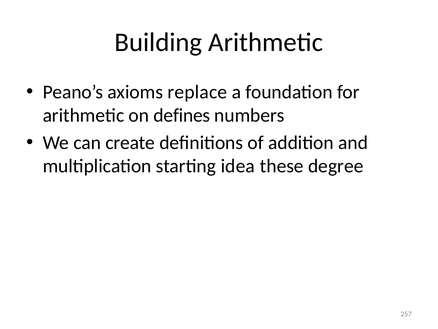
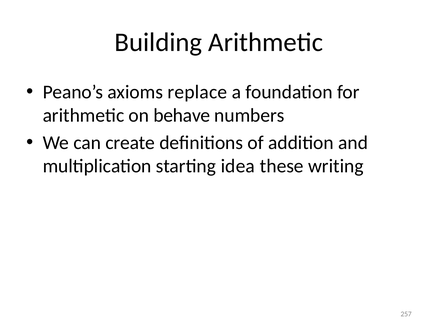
defines: defines -> behave (182, 115)
degree: degree -> writing (336, 166)
